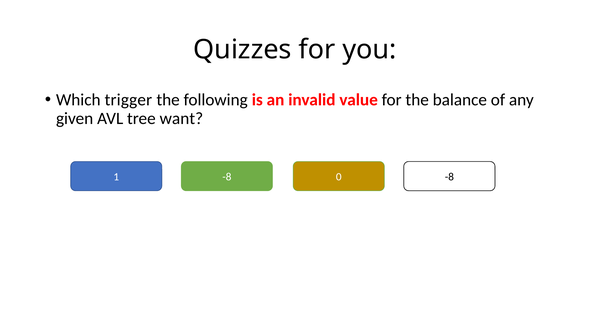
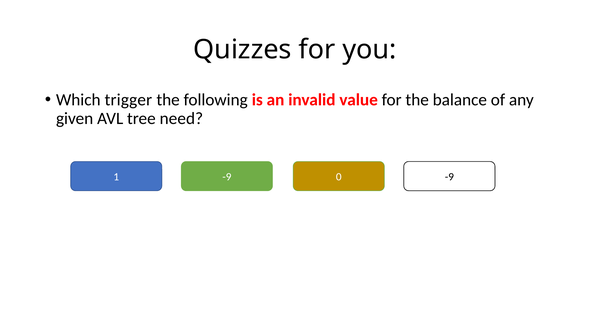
want: want -> need (181, 118)
1 -8: -8 -> -9 (227, 177)
0 -8: -8 -> -9 (449, 177)
